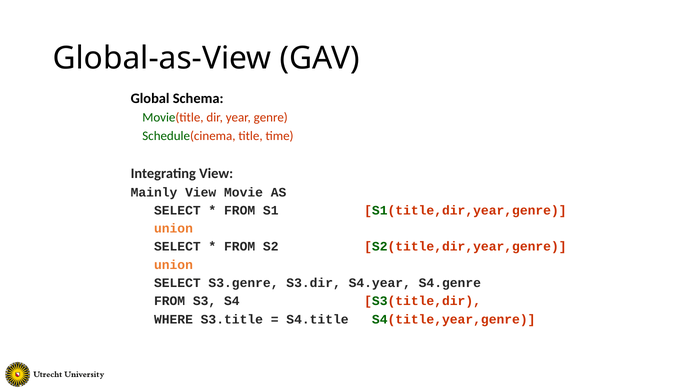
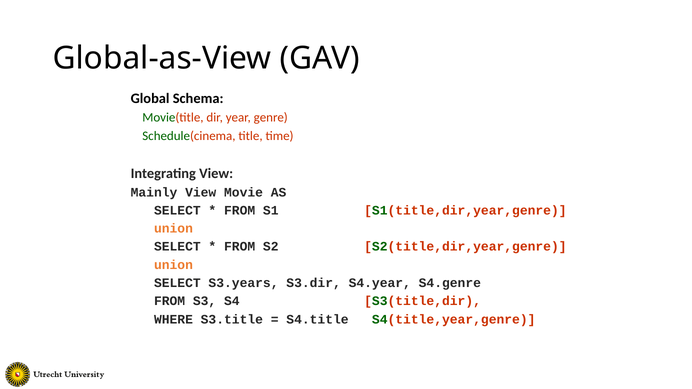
S3.genre: S3.genre -> S3.years (244, 283)
